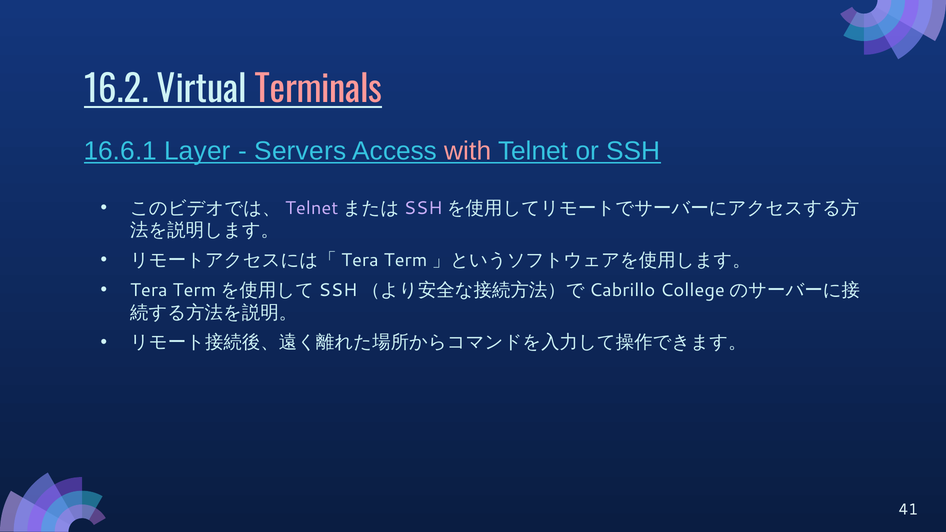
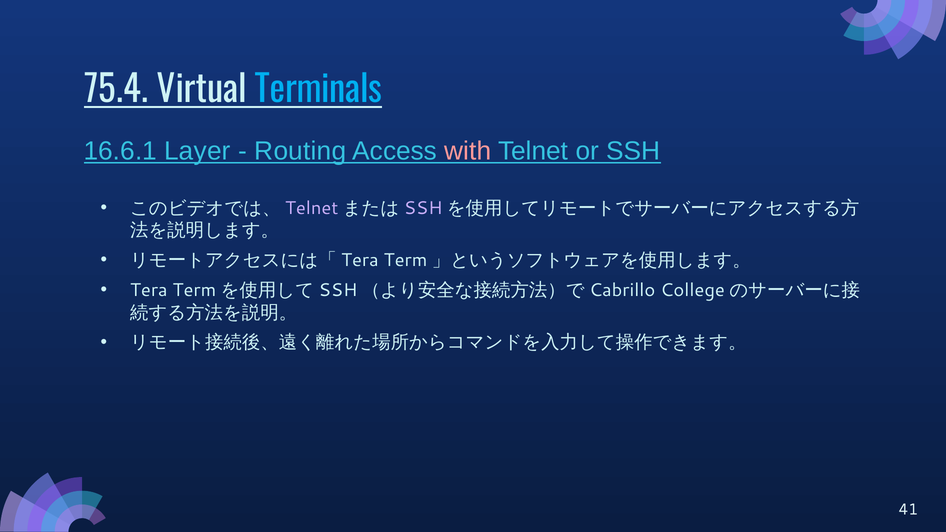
16.2: 16.2 -> 75.4 (116, 90)
Terminals colour: pink -> light blue (318, 90)
Servers: Servers -> Routing (300, 151)
